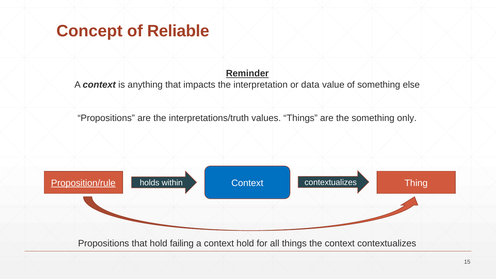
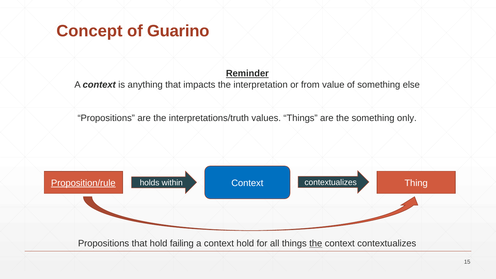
Reliable: Reliable -> Guarino (178, 31)
data: data -> from (310, 85)
the underline: none -> present (316, 244)
